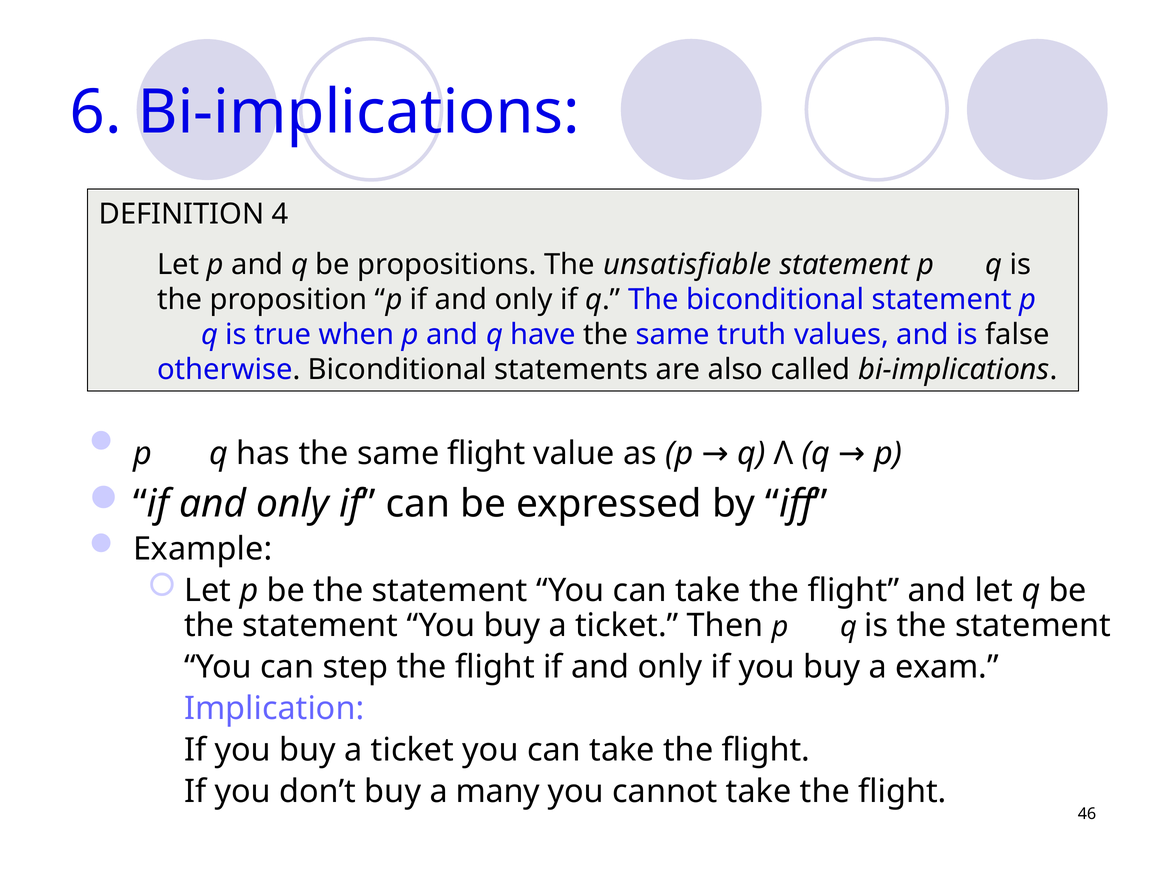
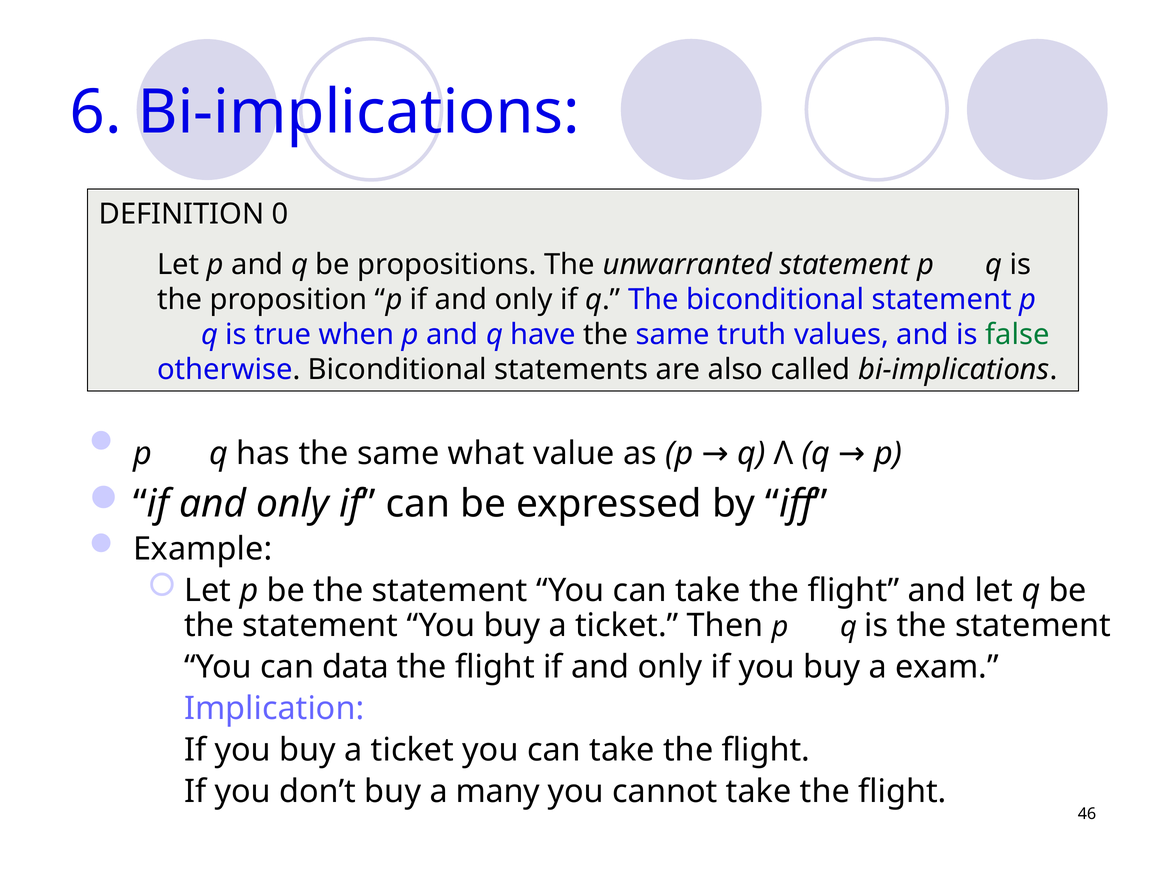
4: 4 -> 0 (280, 214)
unsatisfiable: unsatisfiable -> unwarranted (687, 265)
false colour: black -> green (1017, 335)
same flight: flight -> what (486, 453)
step: step -> data (356, 667)
